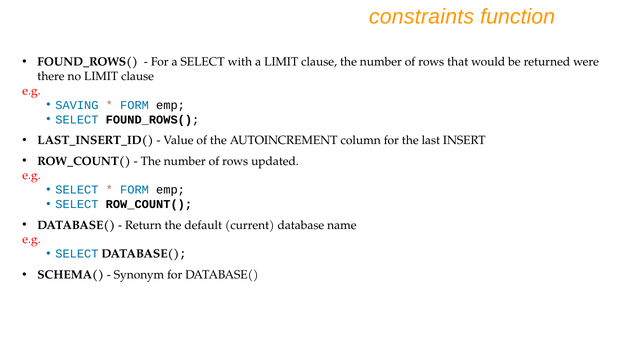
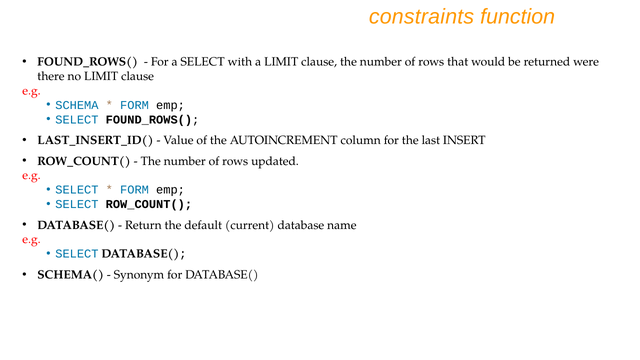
SAVING: SAVING -> SCHEMA (77, 105)
